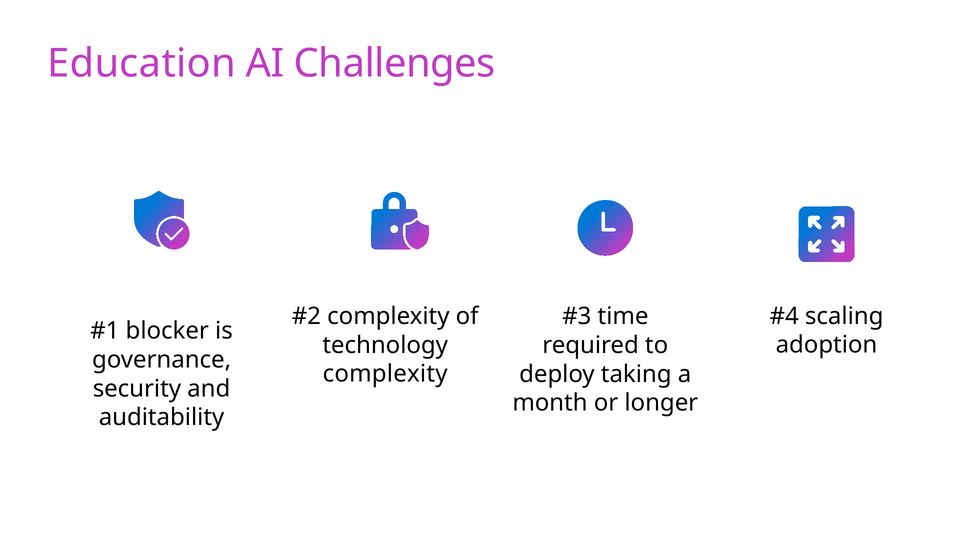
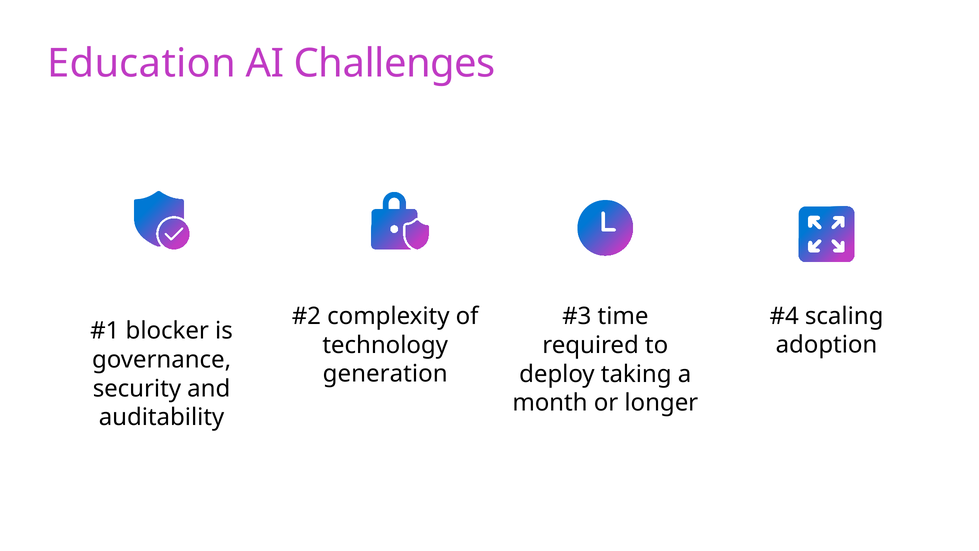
complexity: complexity -> generation (385, 374)
